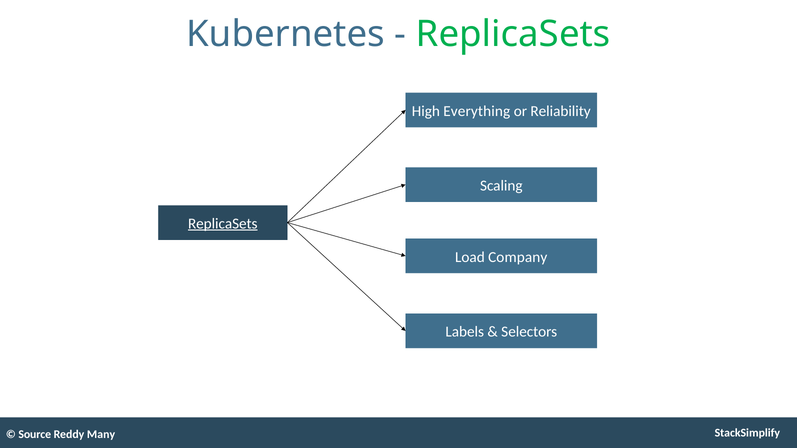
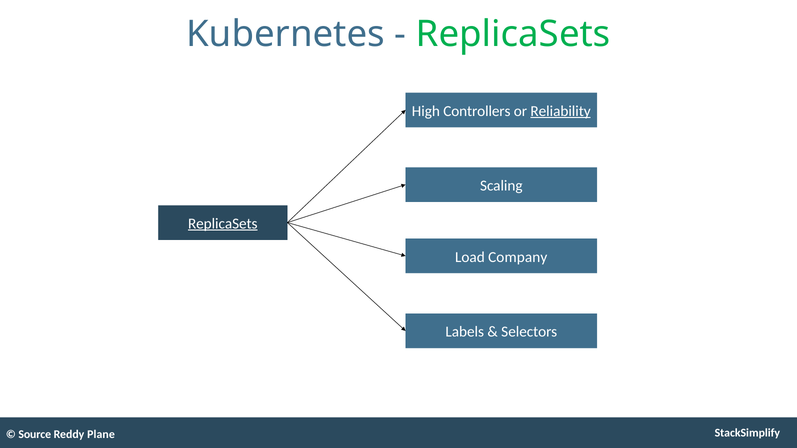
Everything: Everything -> Controllers (477, 111)
Reliability underline: none -> present (561, 111)
Many: Many -> Plane (101, 434)
